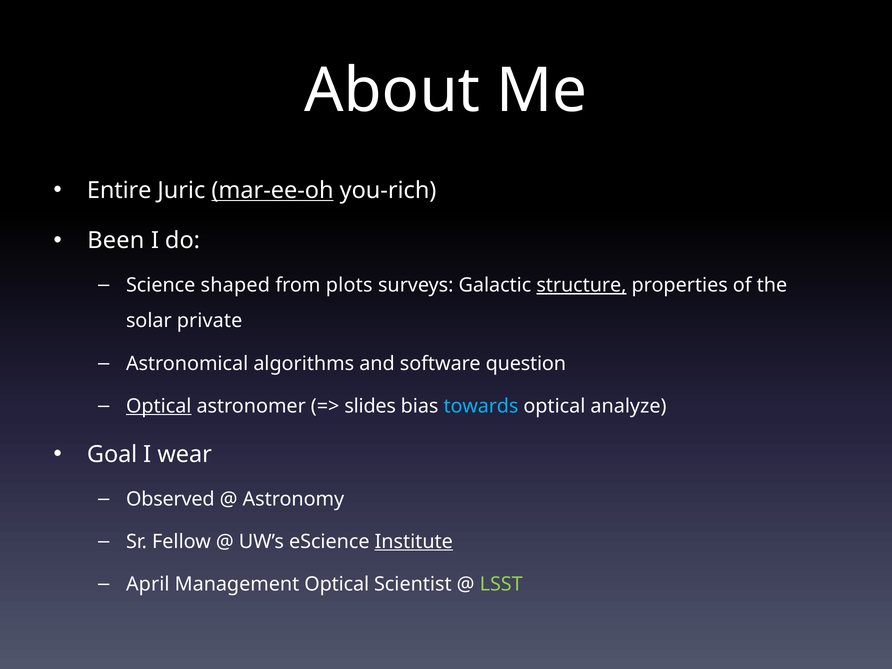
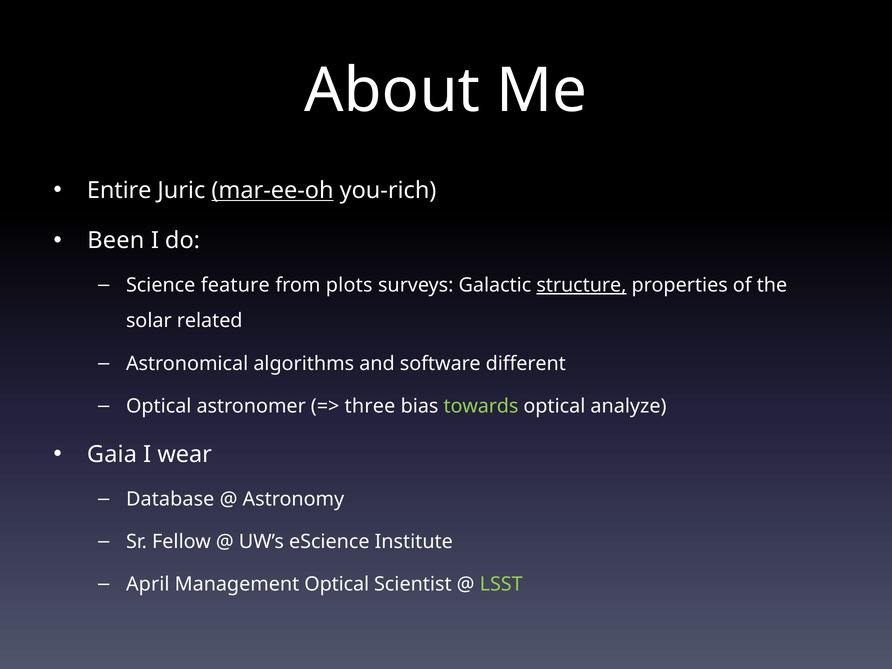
shaped: shaped -> feature (235, 285)
private: private -> related (210, 321)
question: question -> different (526, 364)
Optical underline: present -> none (159, 406)
slides: slides -> three (370, 406)
towards colour: light blue -> light green (481, 406)
Goal: Goal -> Gaia (112, 454)
Observed: Observed -> Database (170, 499)
Institute underline: present -> none (414, 542)
